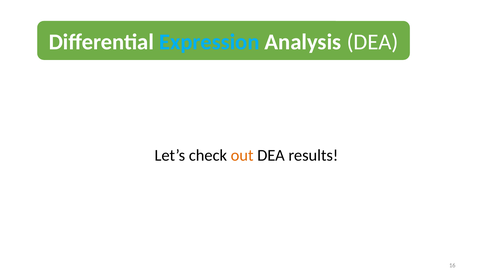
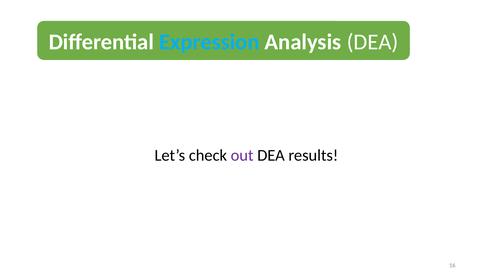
out colour: orange -> purple (242, 155)
